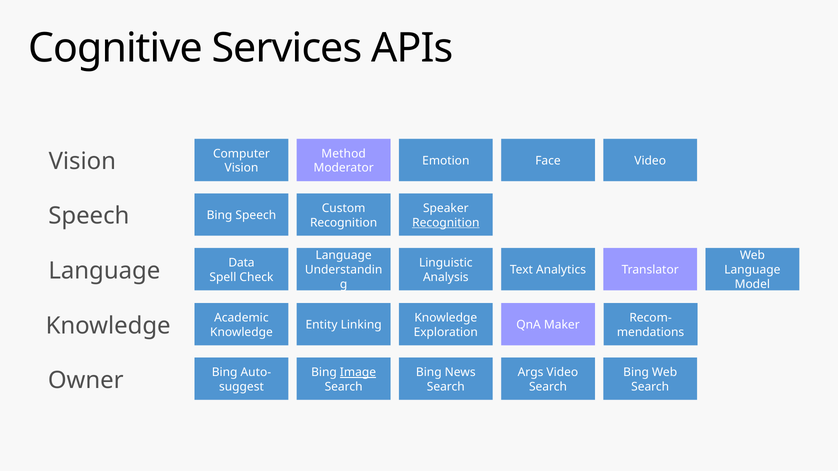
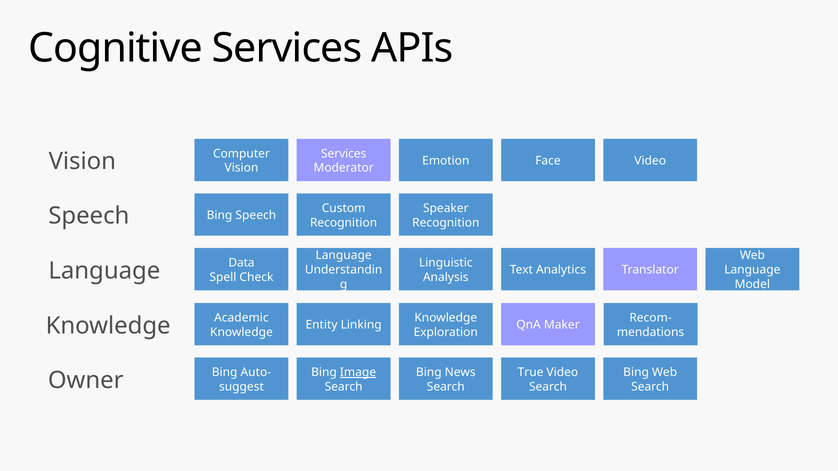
Method: Method -> Services (344, 154)
Recognition underline: present -> none (446, 223)
Args: Args -> True (531, 373)
